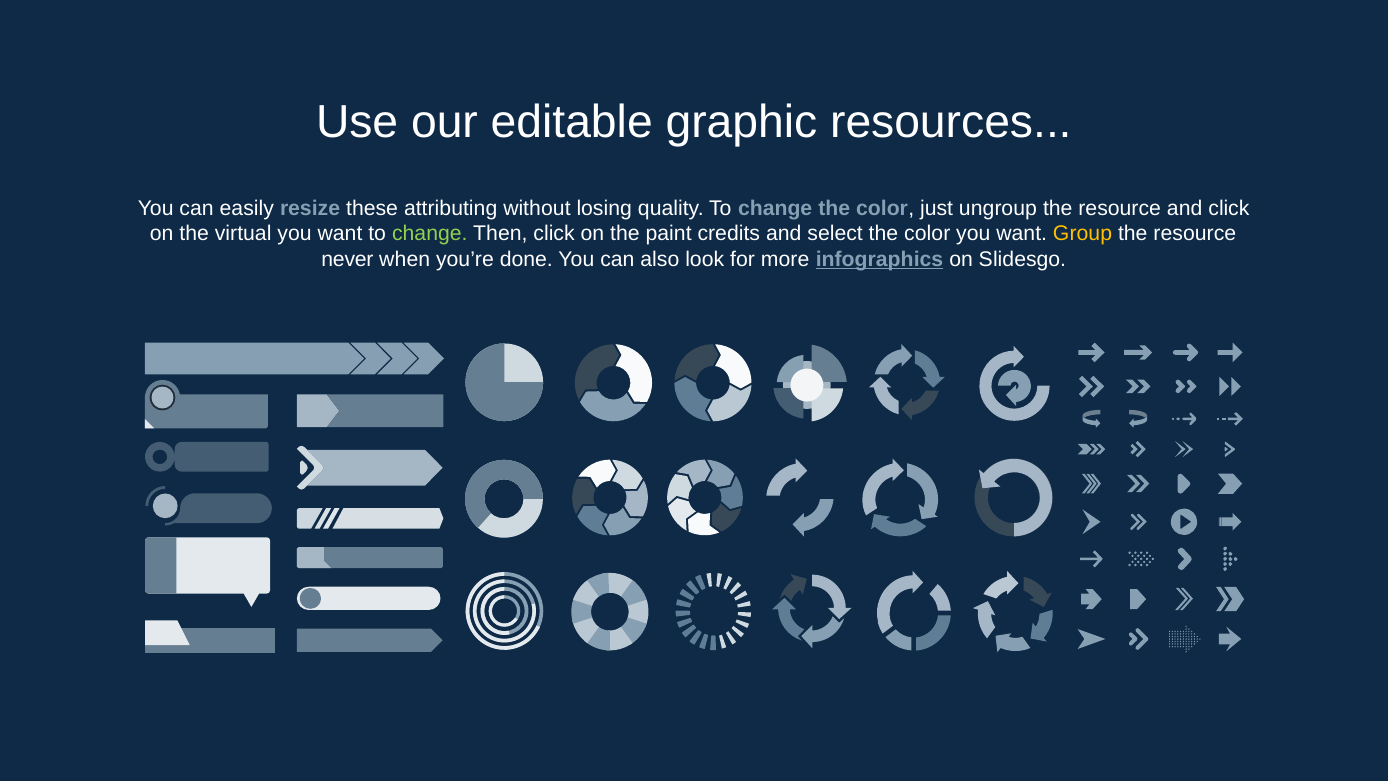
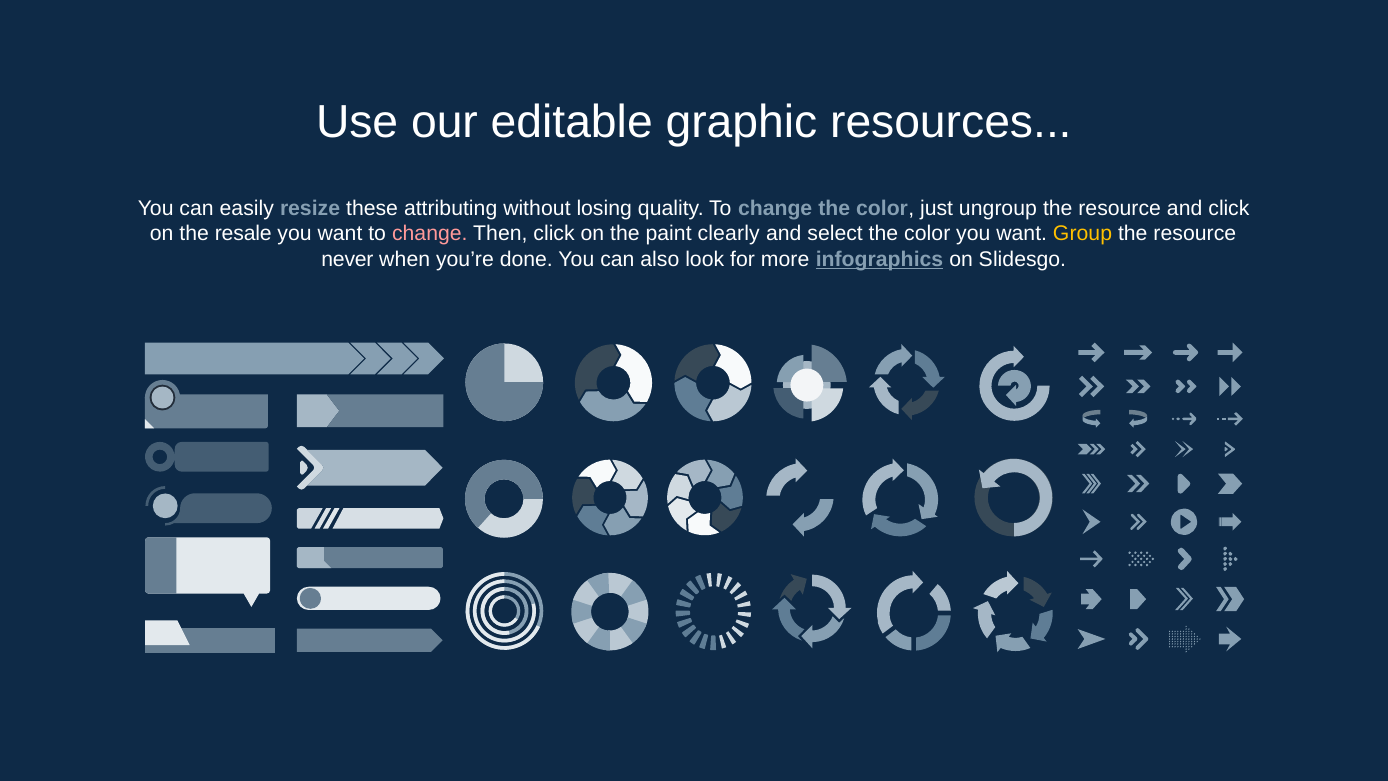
virtual: virtual -> resale (243, 234)
change colour: light green -> pink (430, 234)
credits: credits -> clearly (729, 234)
